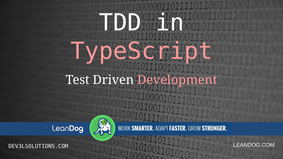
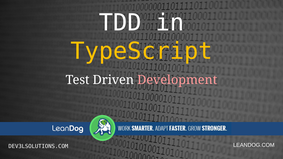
TypeScript colour: pink -> yellow (142, 51)
